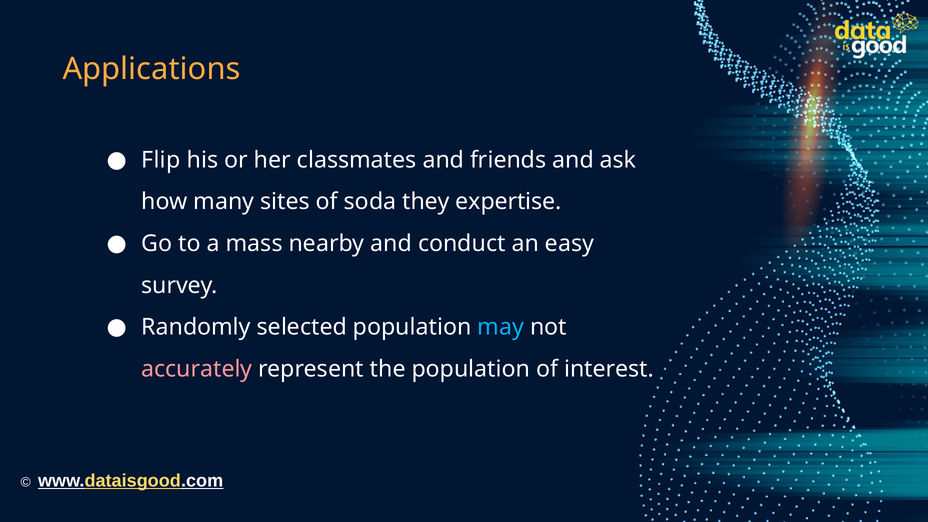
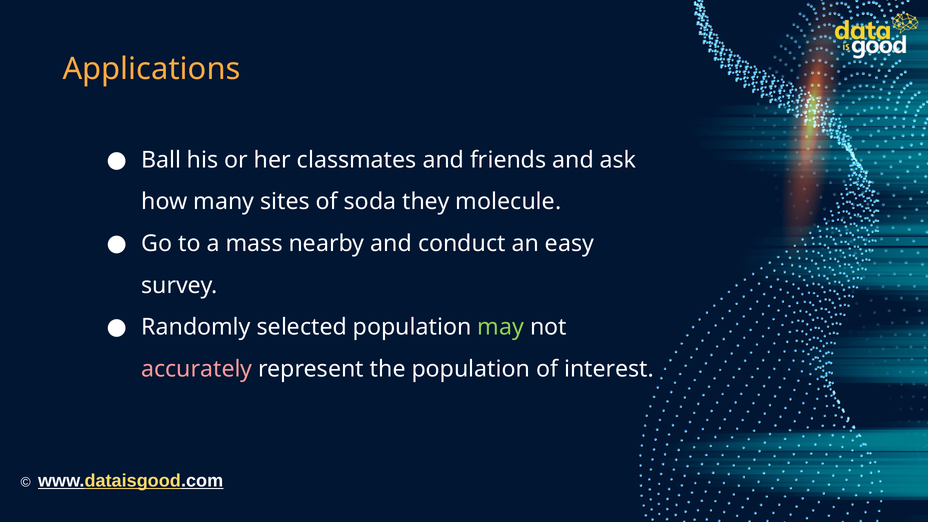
Flip: Flip -> Ball (161, 160)
expertise: expertise -> molecule (508, 202)
may colour: light blue -> light green (501, 327)
